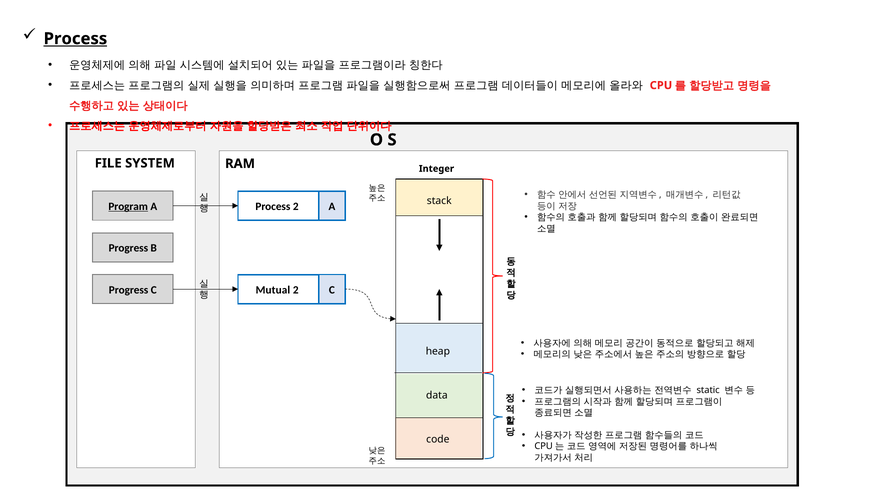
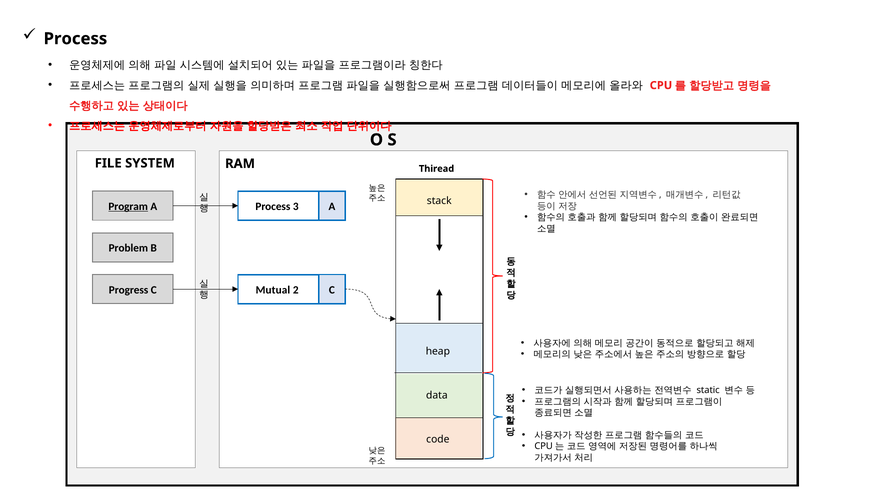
Process underline: present -> none (75, 39)
Integer: Integer -> Thiread (437, 169)
Process 2: 2 -> 3 (296, 207)
Progress: Progress -> Problem (128, 248)
